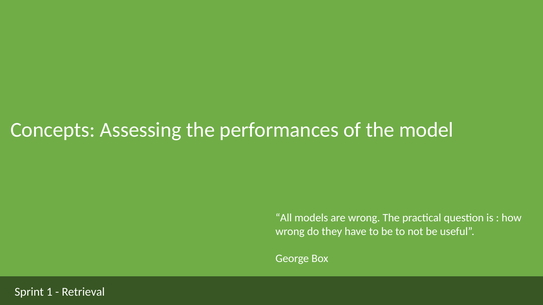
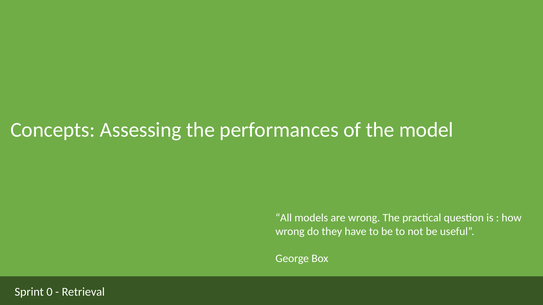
1: 1 -> 0 (49, 292)
